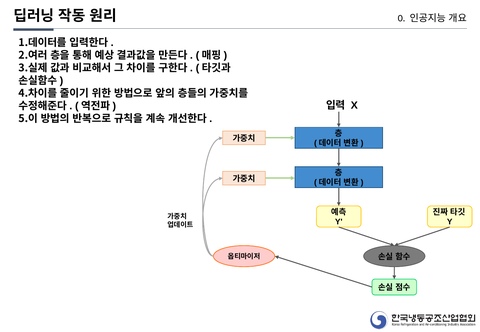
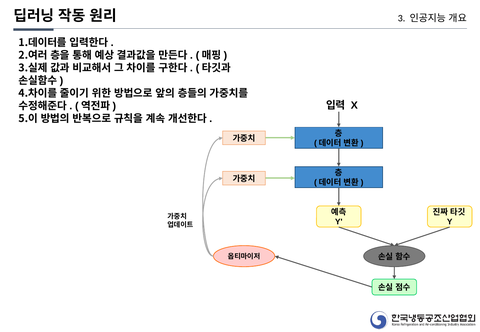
0: 0 -> 3 (402, 18)
